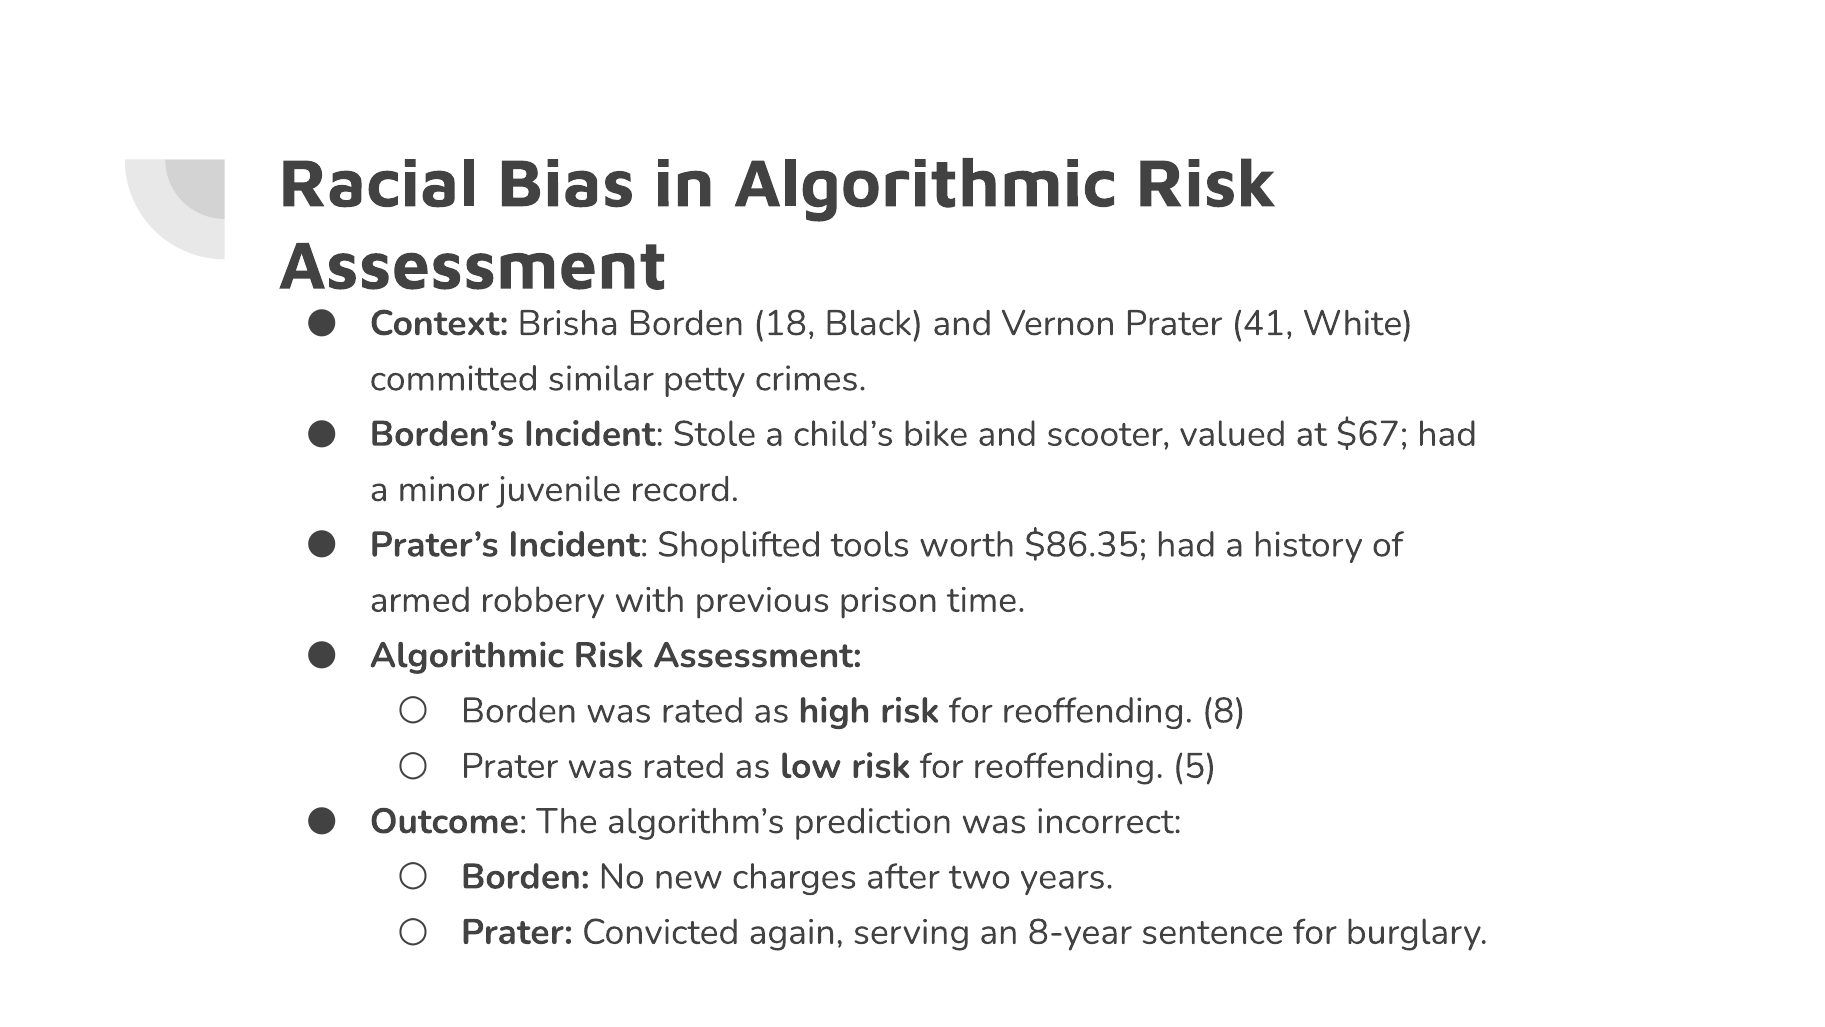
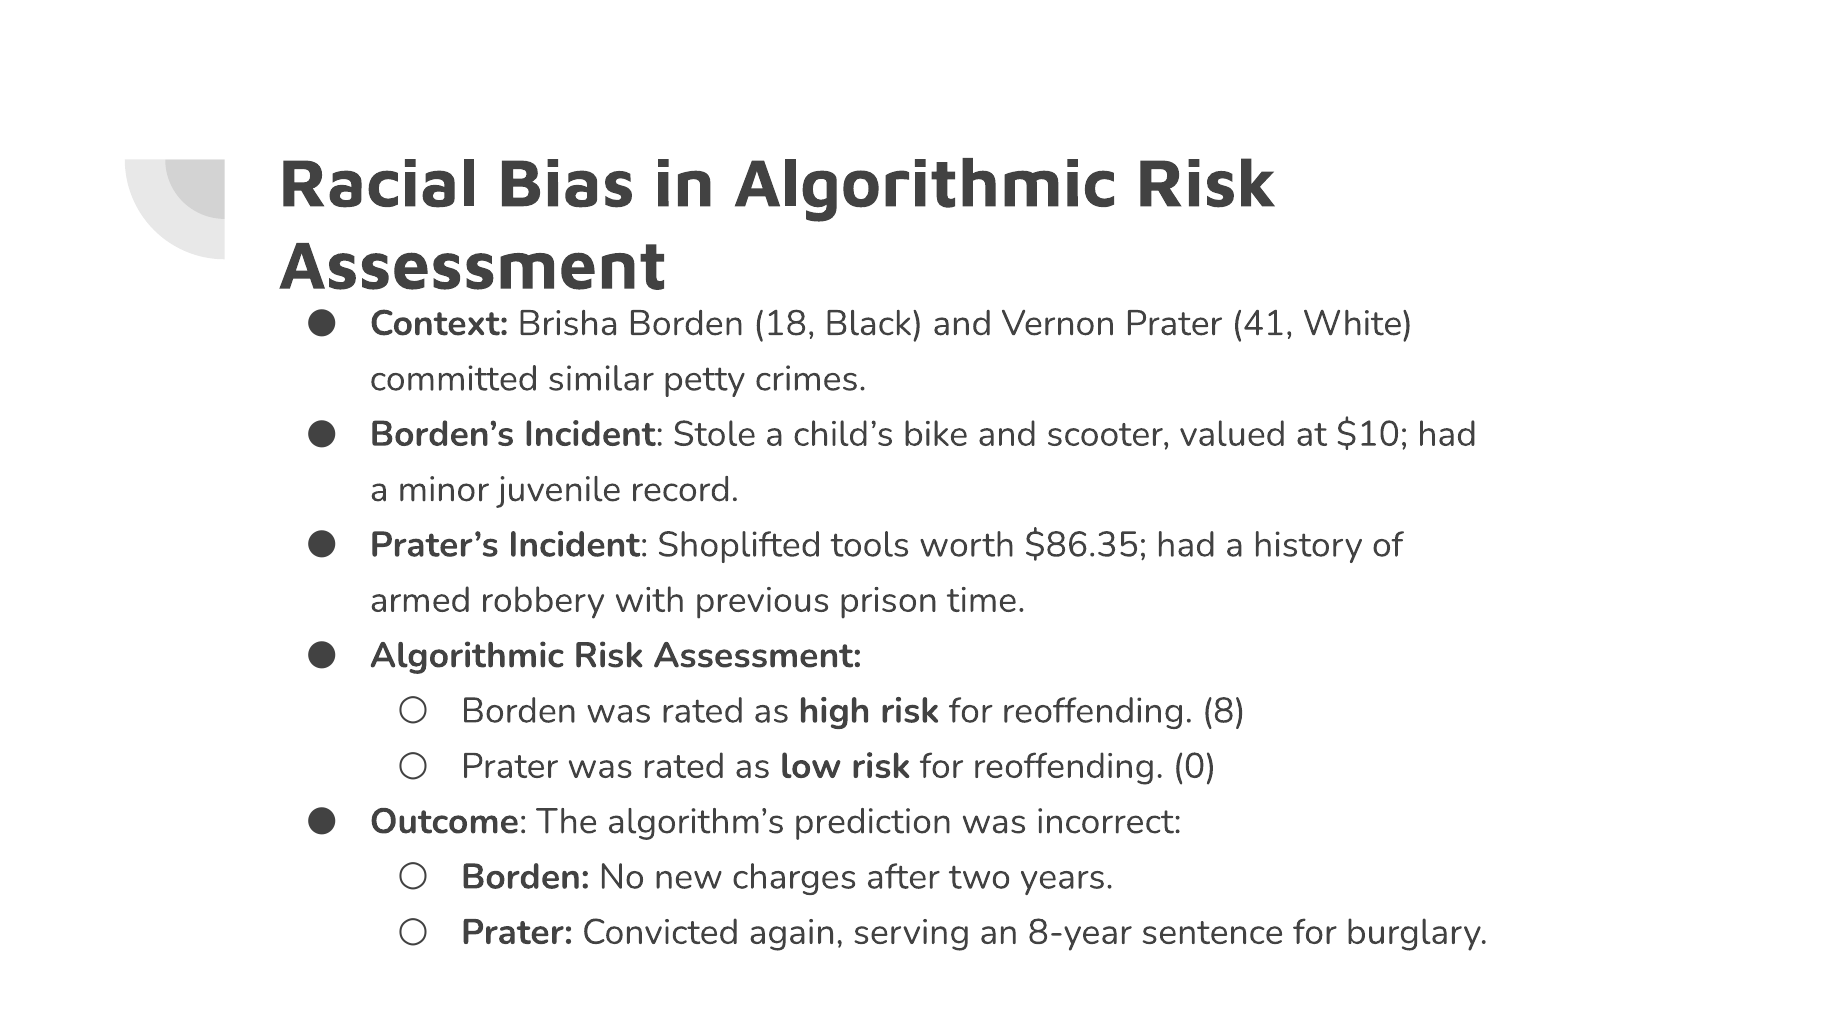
$67: $67 -> $10 (1372, 434)
5: 5 -> 0 (1195, 766)
